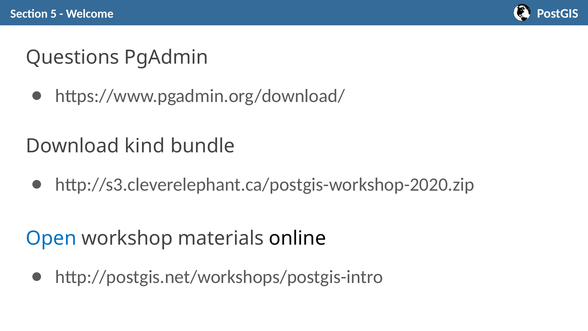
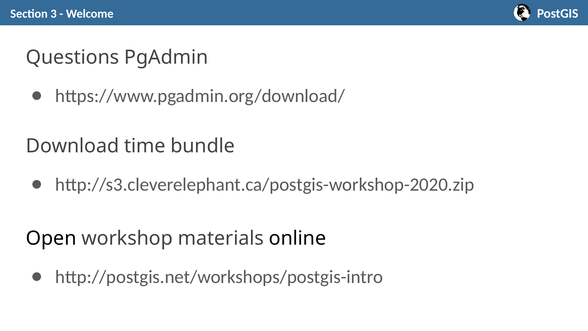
5: 5 -> 3 (54, 14)
kind: kind -> time (145, 146)
Open colour: blue -> black (51, 238)
